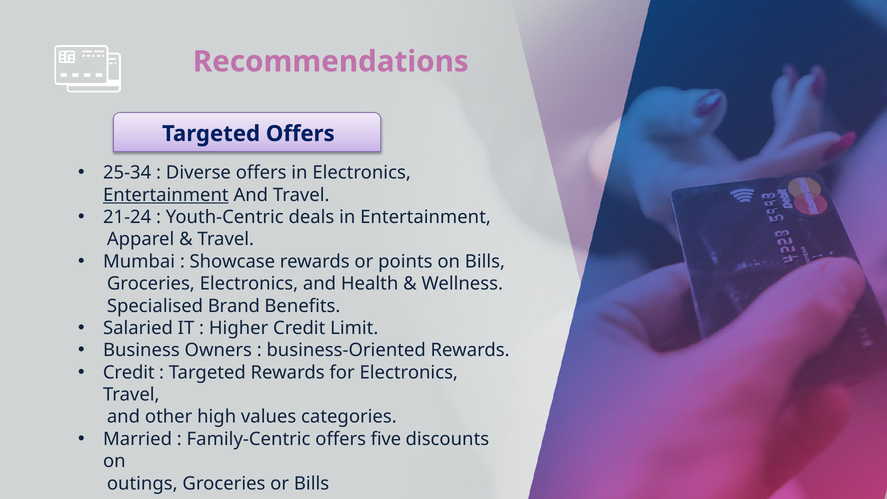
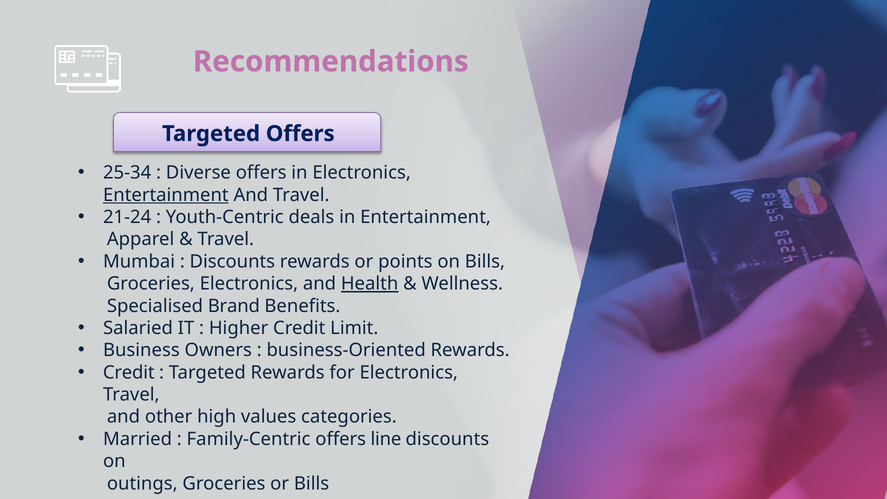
Showcase: Showcase -> Discounts (232, 262)
Health underline: none -> present (370, 284)
five: five -> line (386, 439)
